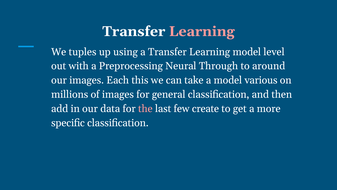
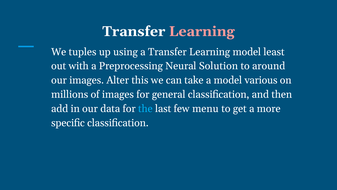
level: level -> least (274, 52)
Through: Through -> Solution (218, 66)
Each: Each -> Alter (118, 80)
the colour: pink -> light blue (145, 108)
create: create -> menu (205, 108)
